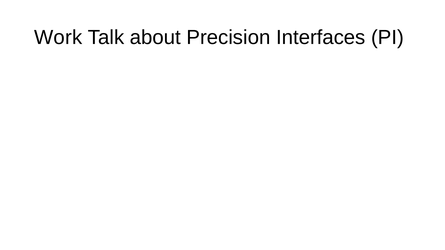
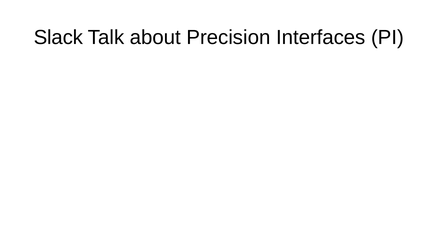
Work: Work -> Slack (58, 37)
